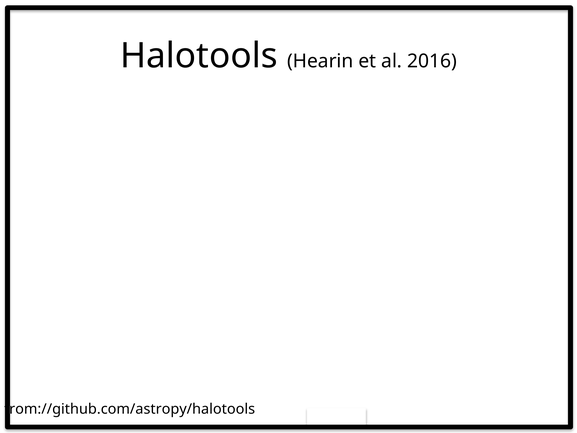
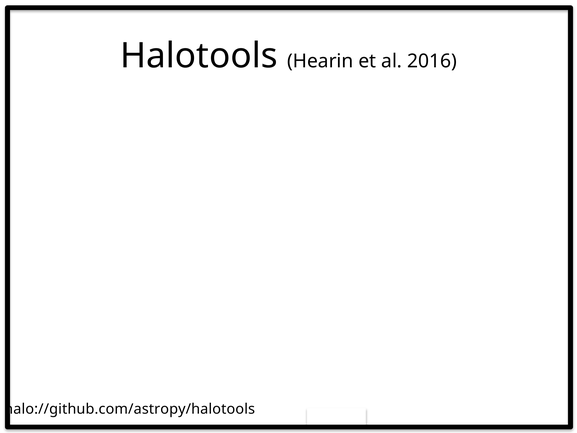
from://github.com/astropy/halotools: from://github.com/astropy/halotools -> halo://github.com/astropy/halotools (130, 409)
